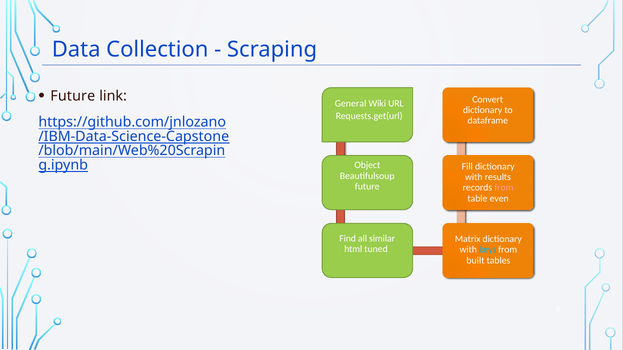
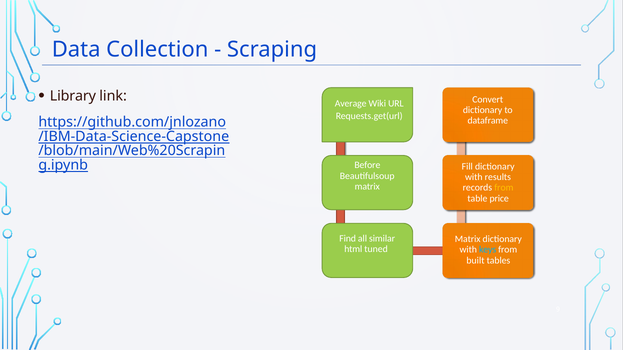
Future: Future -> Library (73, 96)
General: General -> Average (351, 104)
Object: Object -> Before (367, 165)
future: future -> matrix (367, 187)
from colour: pink -> yellow (504, 188)
even: even -> price (499, 199)
